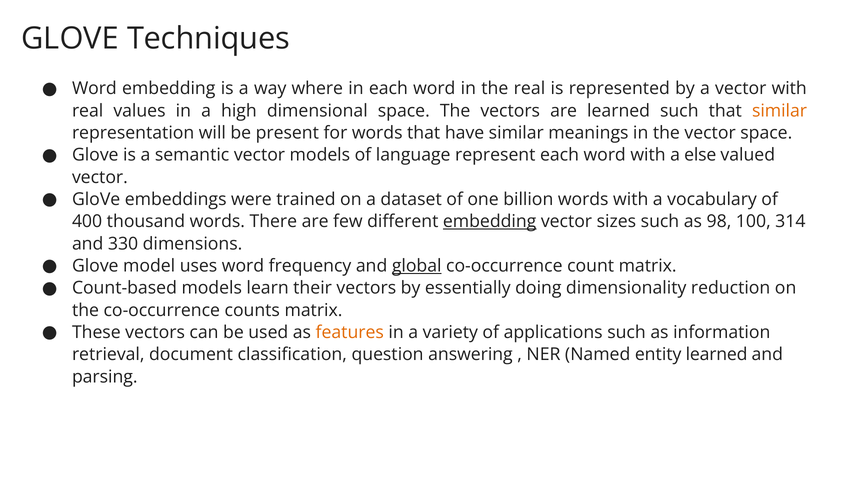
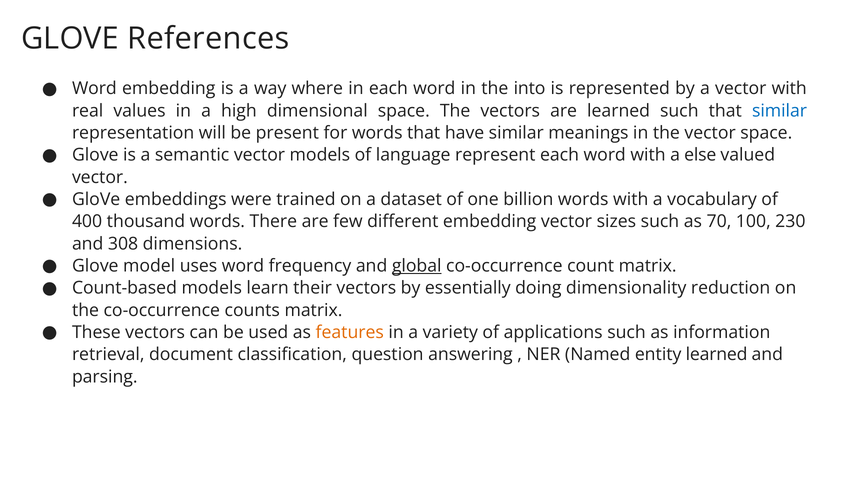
Techniques: Techniques -> References (208, 39)
the real: real -> into (530, 88)
similar colour: orange -> blue (780, 111)
embedding underline: present -> none (490, 221)
98: 98 -> 70 (719, 221)
314: 314 -> 230 (790, 221)
330: 330 -> 308 (123, 244)
